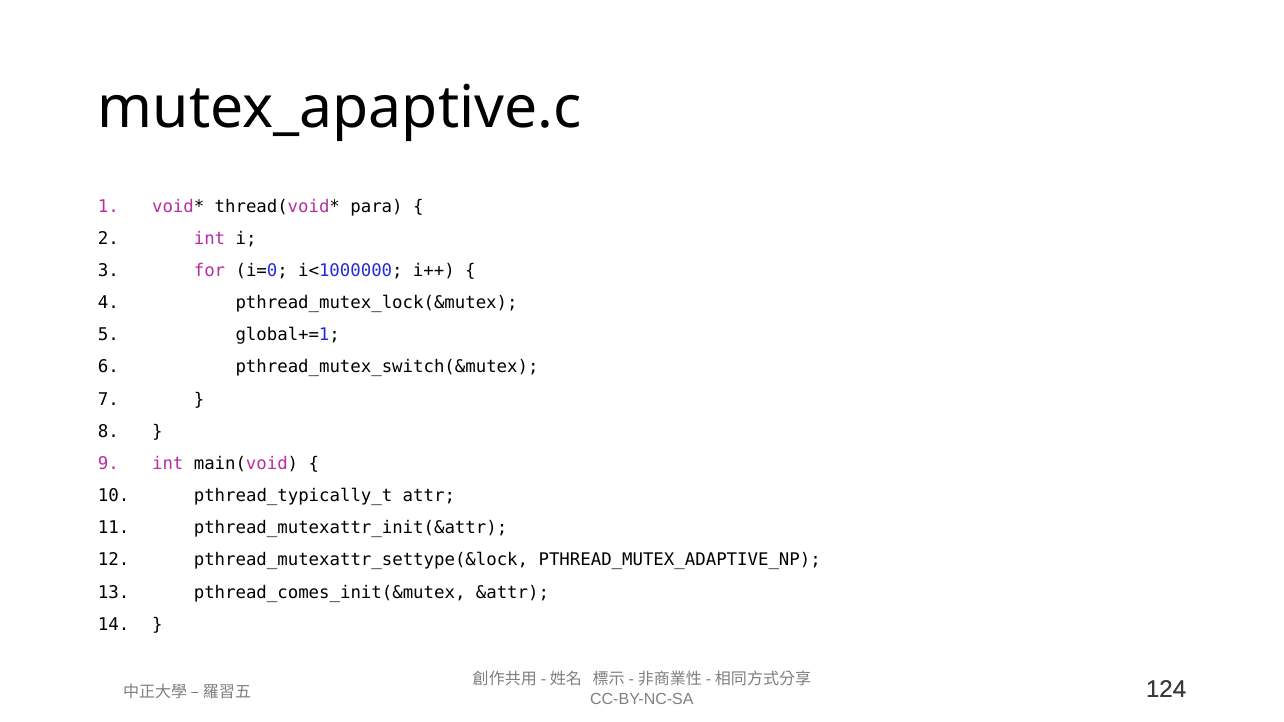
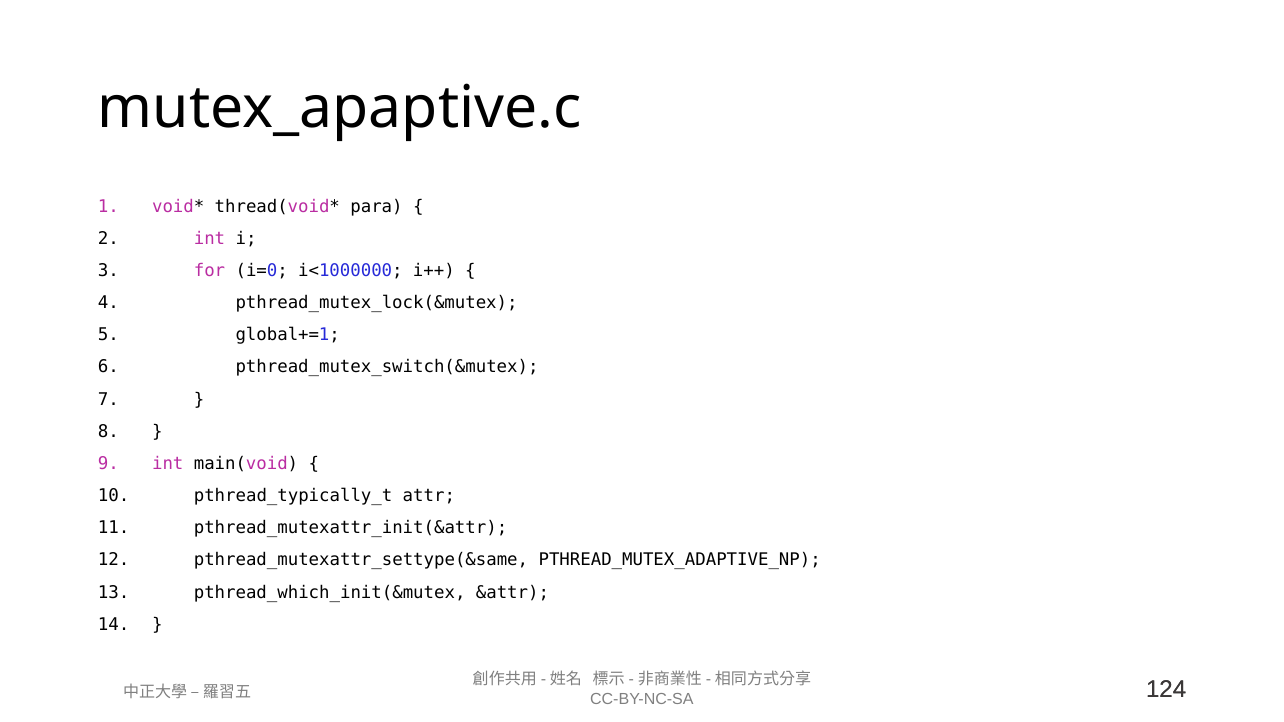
pthread_mutexattr_settype(&lock: pthread_mutexattr_settype(&lock -> pthread_mutexattr_settype(&same (361, 560)
pthread_comes_init(&mutex: pthread_comes_init(&mutex -> pthread_which_init(&mutex (330, 593)
